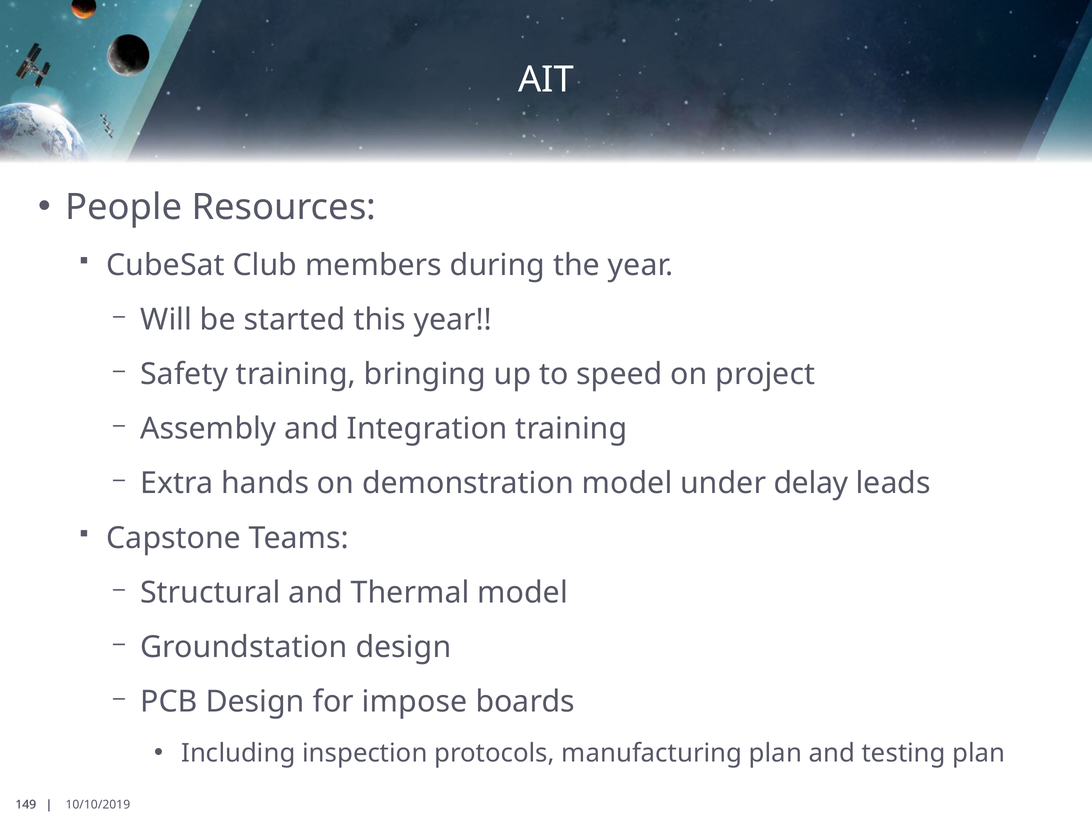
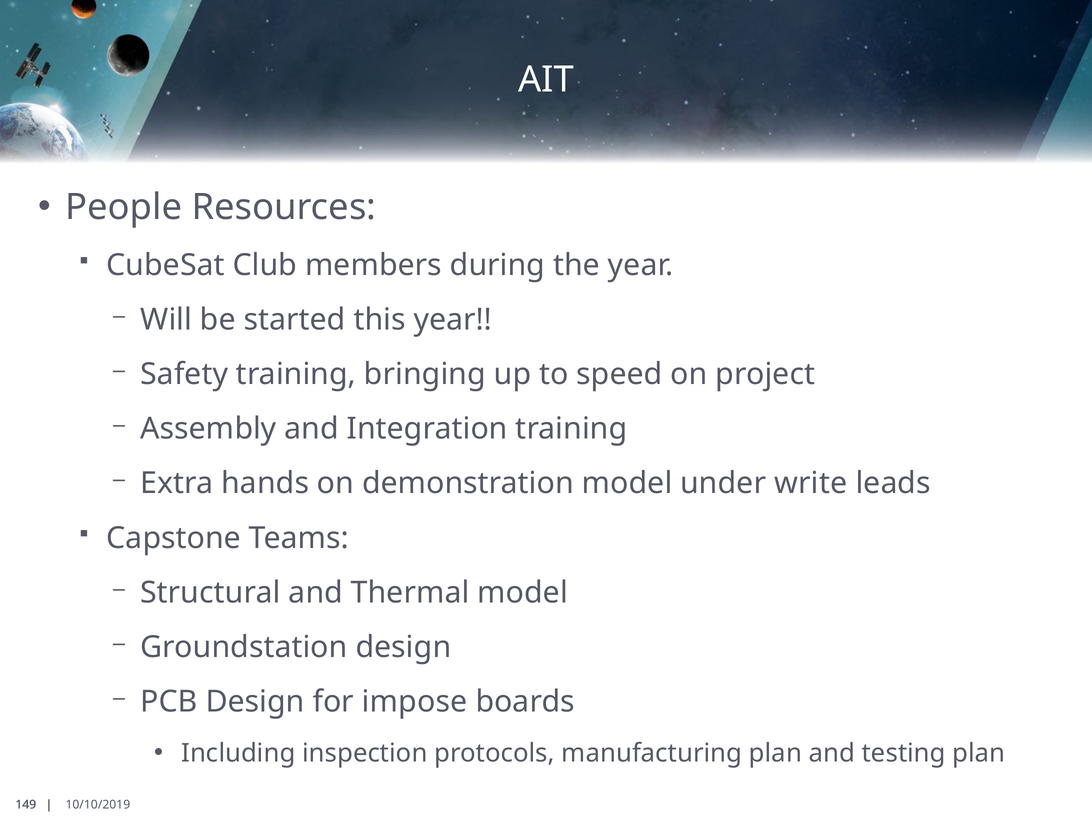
delay: delay -> write (811, 483)
